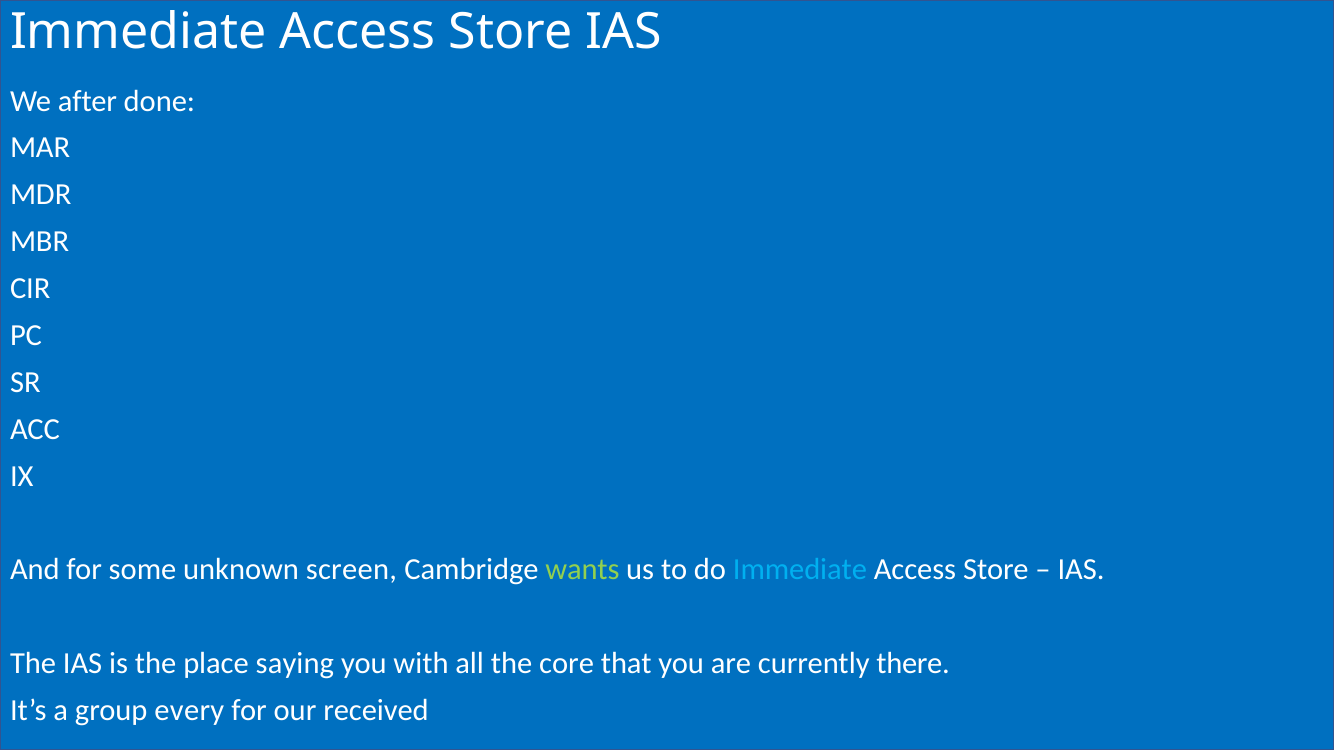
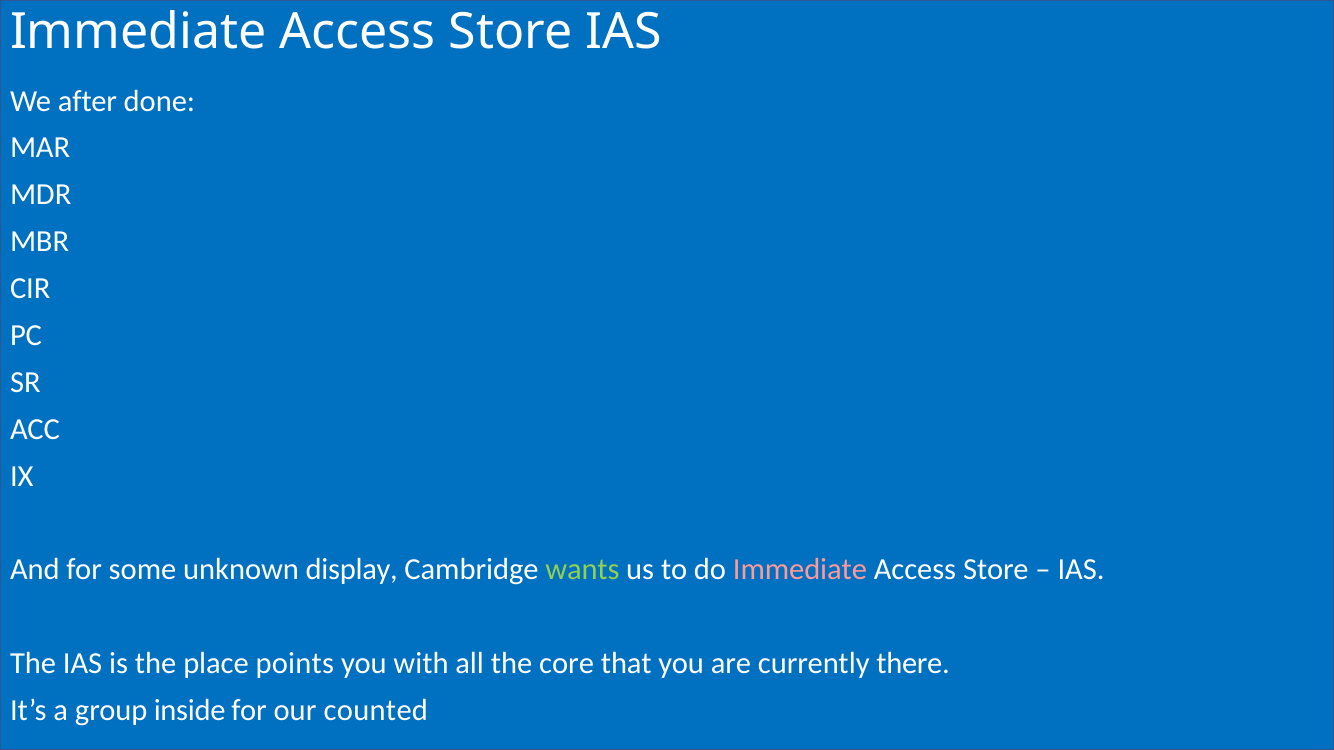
screen: screen -> display (352, 570)
Immediate colour: light blue -> pink (800, 570)
saying: saying -> points (295, 664)
every: every -> inside (190, 711)
received: received -> counted (376, 711)
